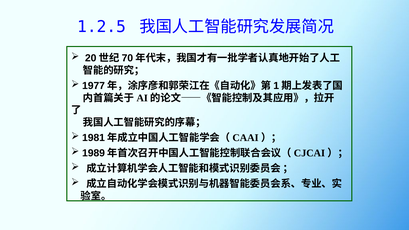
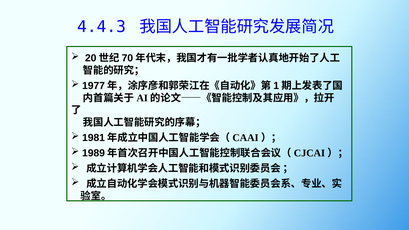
1.2.5: 1.2.5 -> 4.4.3 (102, 27)
